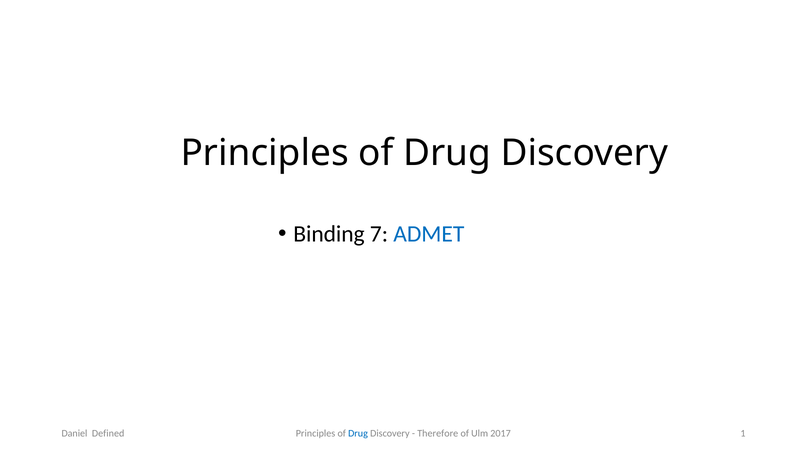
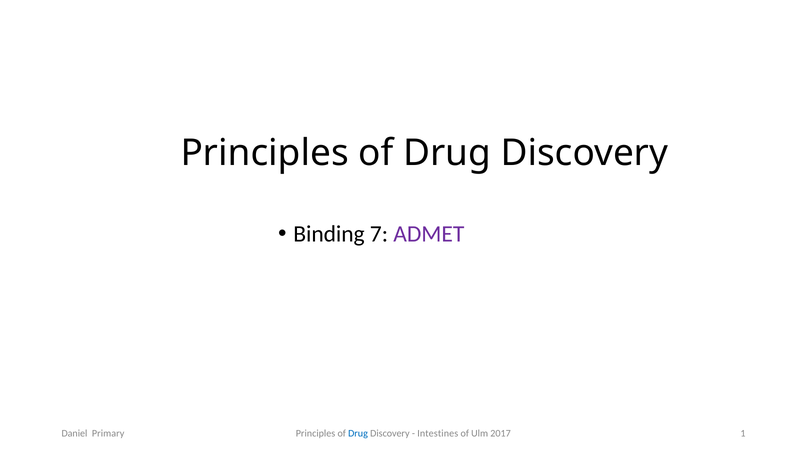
ADMET colour: blue -> purple (429, 234)
Defined: Defined -> Primary (108, 433)
Therefore: Therefore -> Intestines (438, 433)
